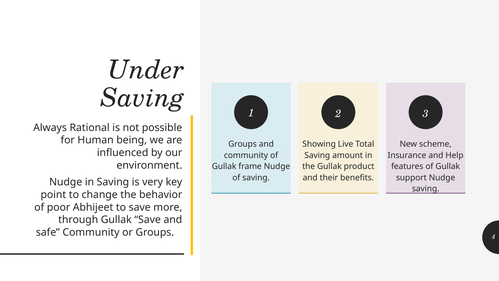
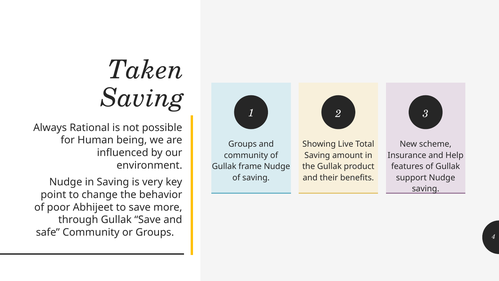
Under: Under -> Taken (146, 70)
